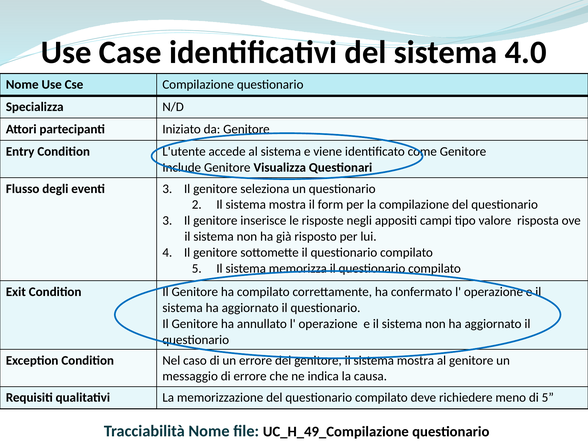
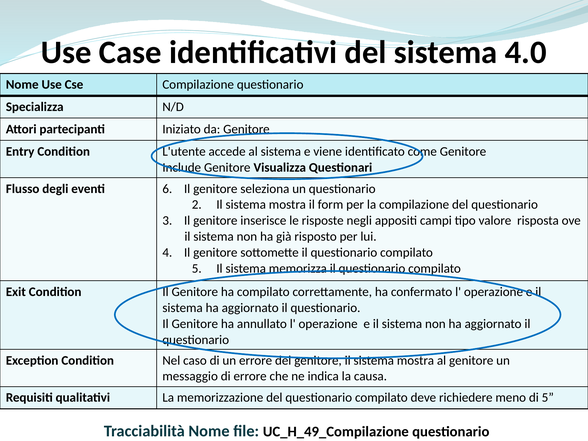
eventi 3: 3 -> 6 (167, 189)
